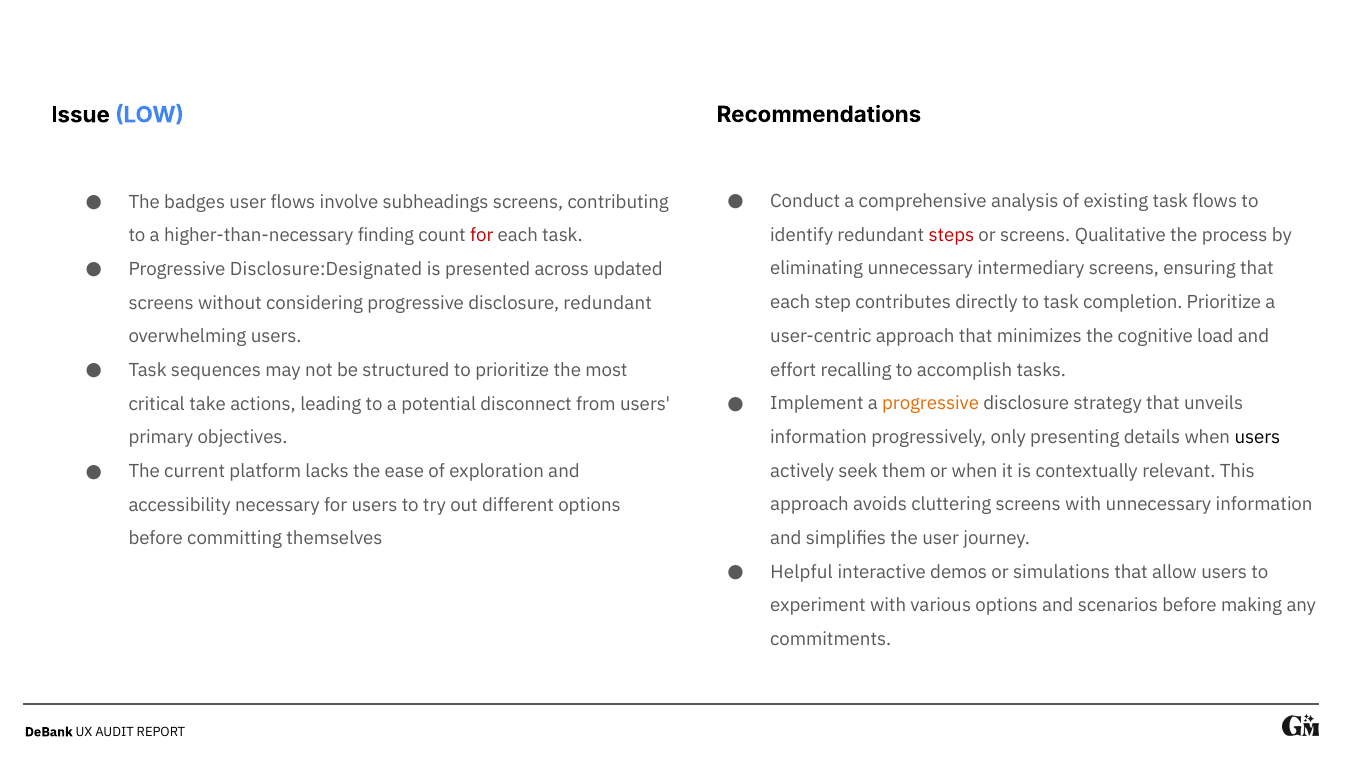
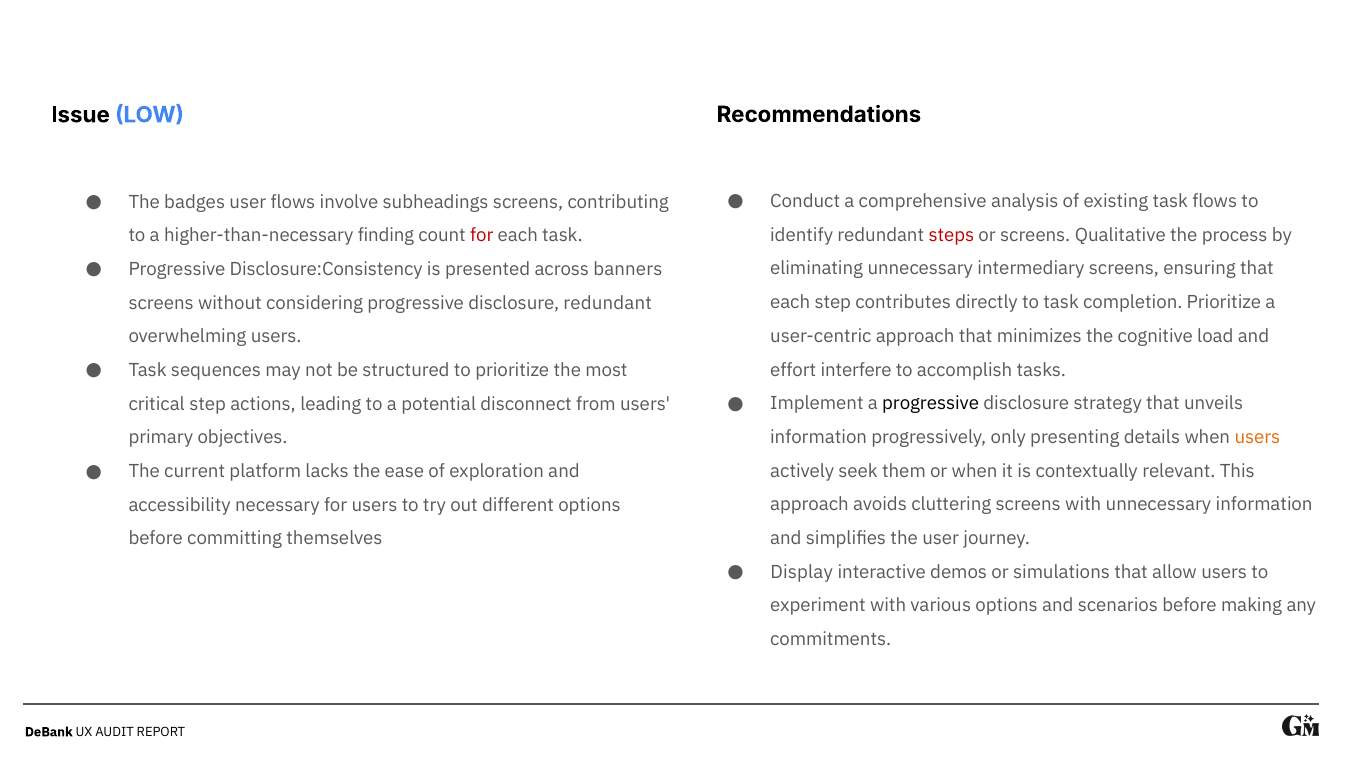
Disclosure:Designated: Disclosure:Designated -> Disclosure:Consistency (326, 269)
updated: updated -> banners (628, 269)
recalling: recalling -> interfere (856, 370)
progressive colour: orange -> black (931, 404)
critical take: take -> step (208, 404)
users colour: black -> orange (1257, 437)
Helpful: Helpful -> Display (802, 572)
